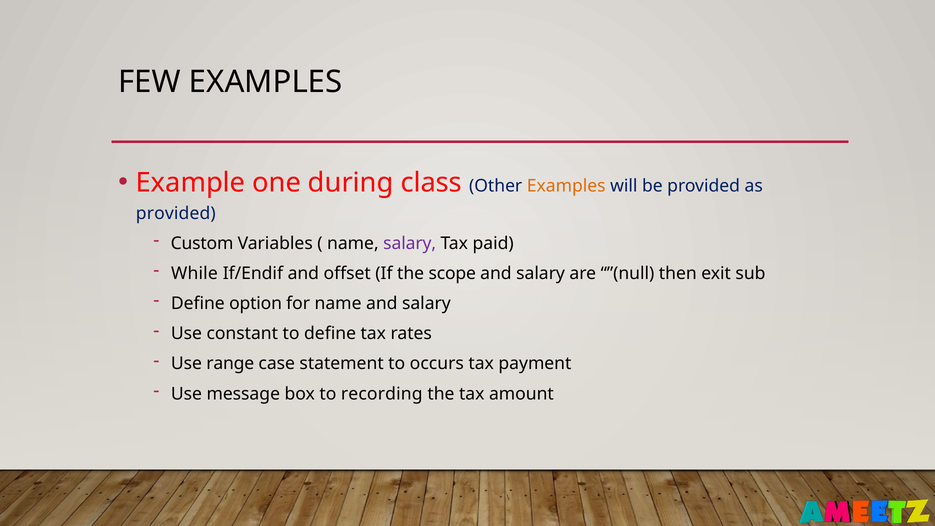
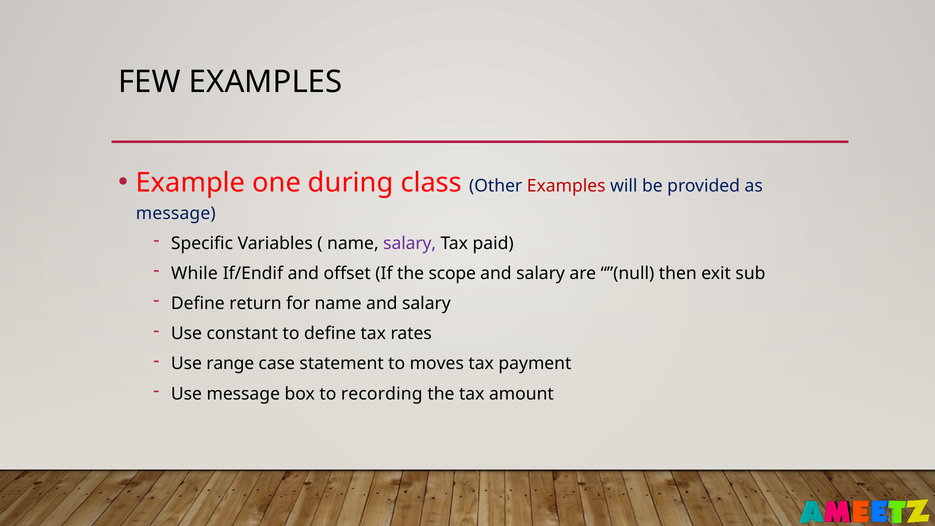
Examples colour: orange -> red (566, 186)
provided: provided -> message (176, 213)
Custom: Custom -> Specific (202, 243)
option: option -> return (255, 303)
occurs: occurs -> moves (437, 364)
